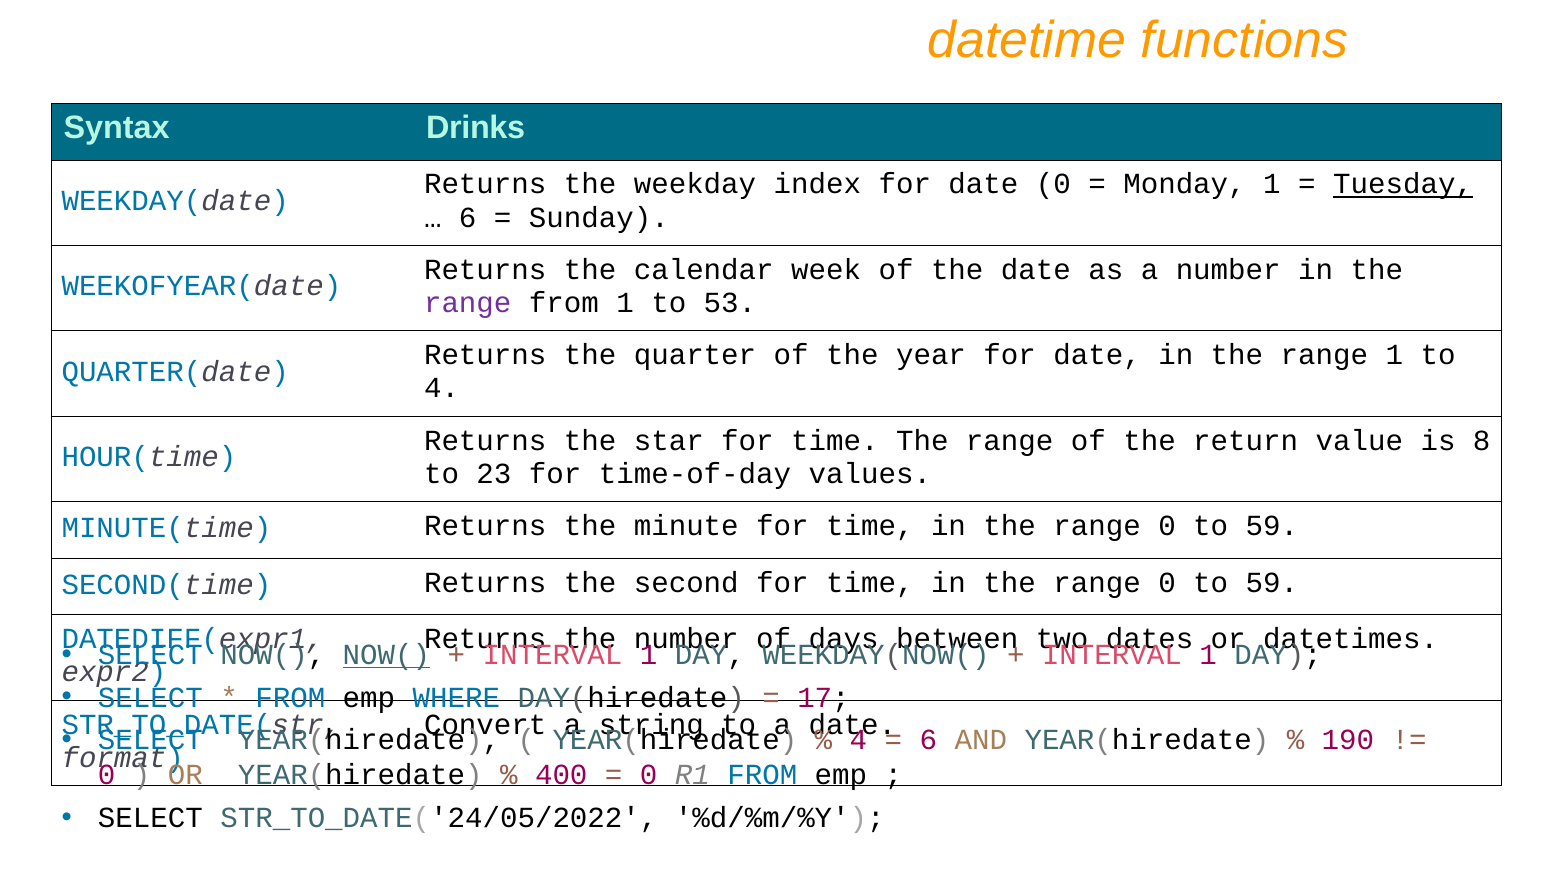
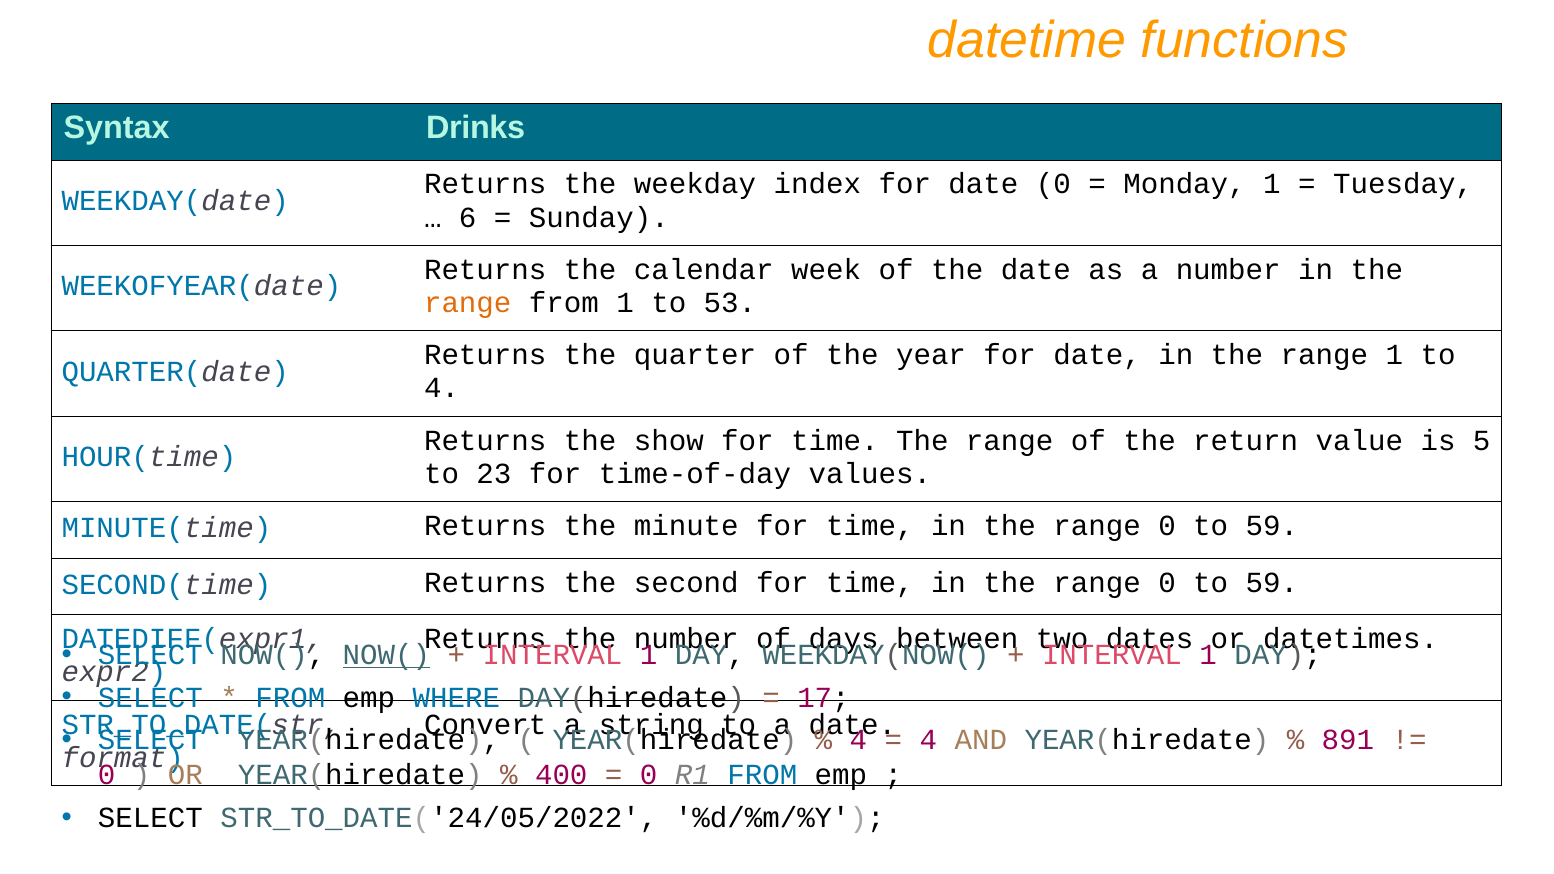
Tuesday underline: present -> none (1403, 184)
range colour: purple -> orange (468, 303)
star: star -> show (669, 441)
8: 8 -> 5 (1482, 441)
6: 6 -> 4 (928, 740)
190: 190 -> 891 (1348, 740)
